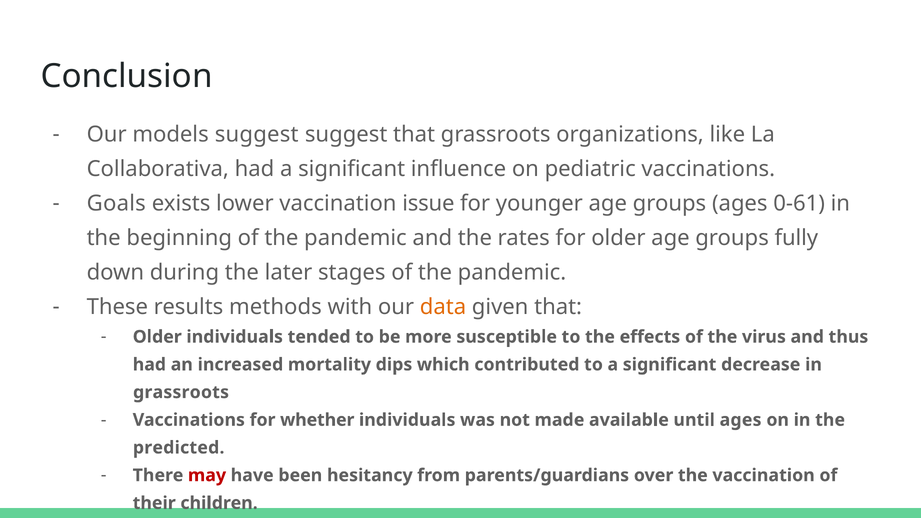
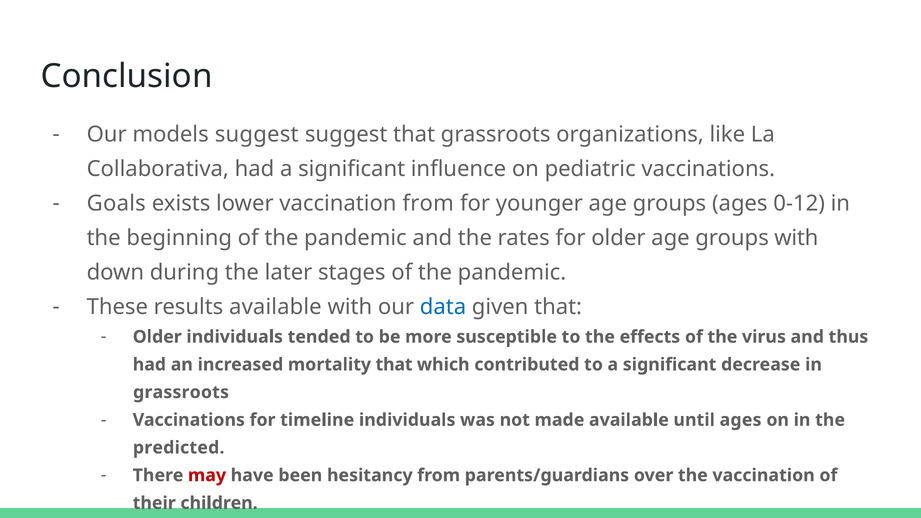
vaccination issue: issue -> from (428, 203)
0-61: 0-61 -> 0-12 (799, 203)
groups fully: fully -> with (796, 238)
results methods: methods -> available (275, 307)
data colour: orange -> blue (443, 307)
mortality dips: dips -> that (394, 365)
whether: whether -> timeline (317, 420)
